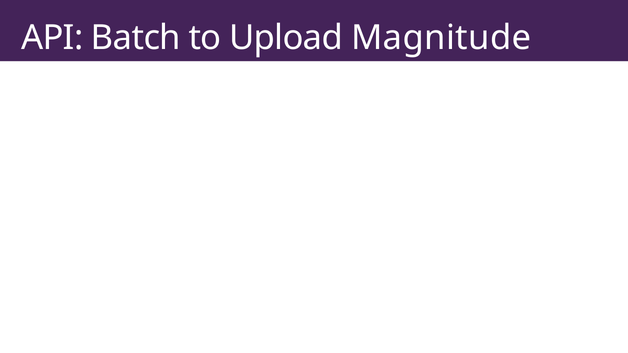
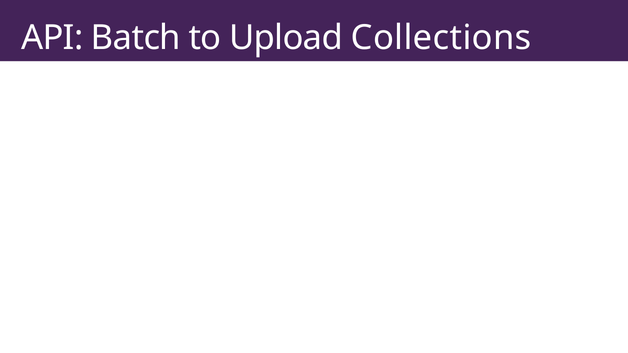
Magnitude: Magnitude -> Collections (441, 38)
